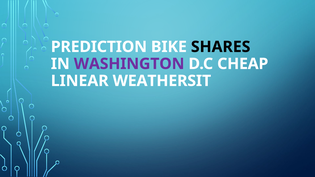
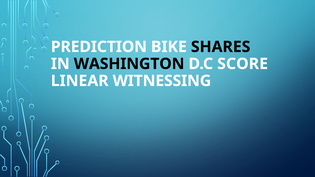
WASHINGTON colour: purple -> black (129, 64)
CHEAP: CHEAP -> SCORE (243, 64)
WEATHERSIT: WEATHERSIT -> WITNESSING (162, 81)
